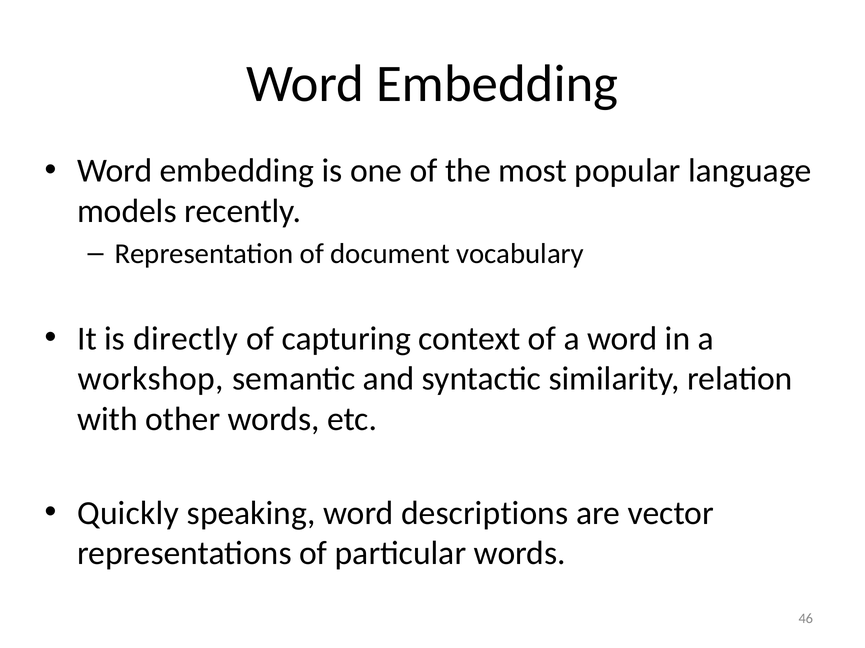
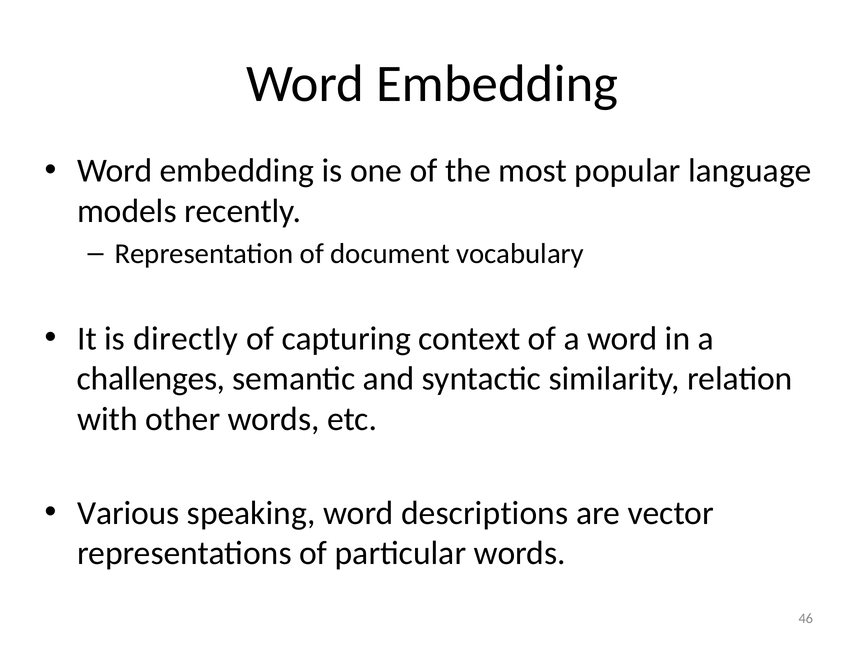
workshop: workshop -> challenges (151, 379)
Quickly: Quickly -> Various (128, 514)
